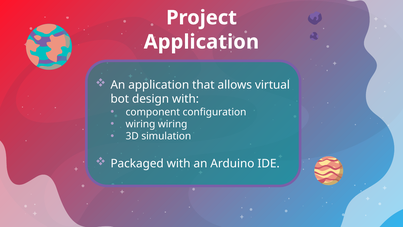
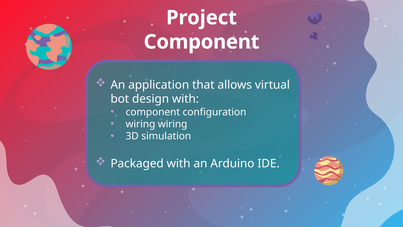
Application: Application -> Component (202, 42)
